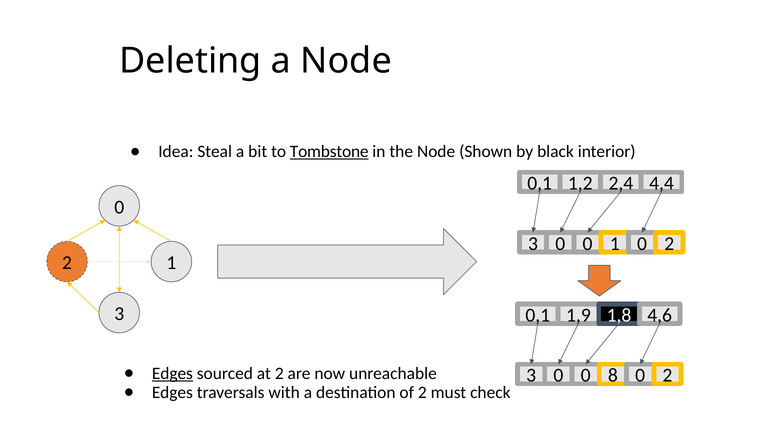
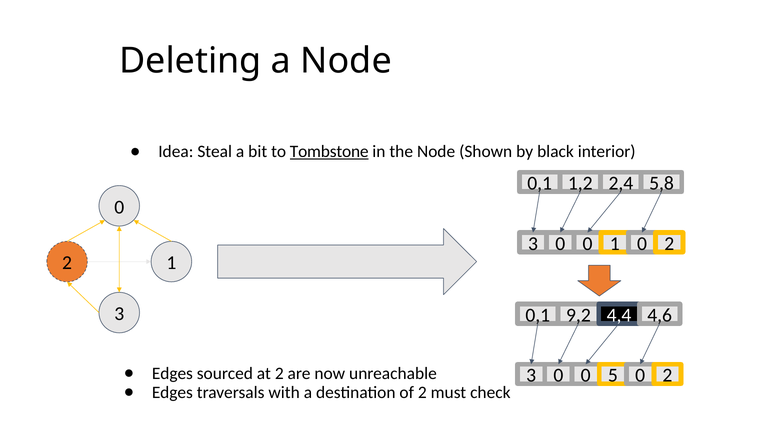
4,4: 4,4 -> 5,8 (662, 183)
1,9: 1,9 -> 9,2 (578, 315)
1,8: 1,8 -> 4,4 (619, 315)
Edges underline: present -> none (172, 373)
8: 8 -> 5 (613, 375)
